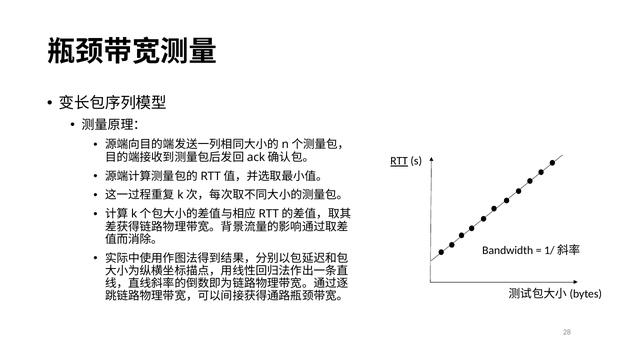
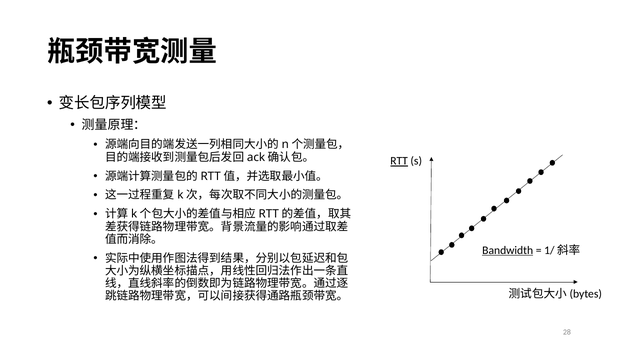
Bandwidth underline: none -> present (508, 250)
